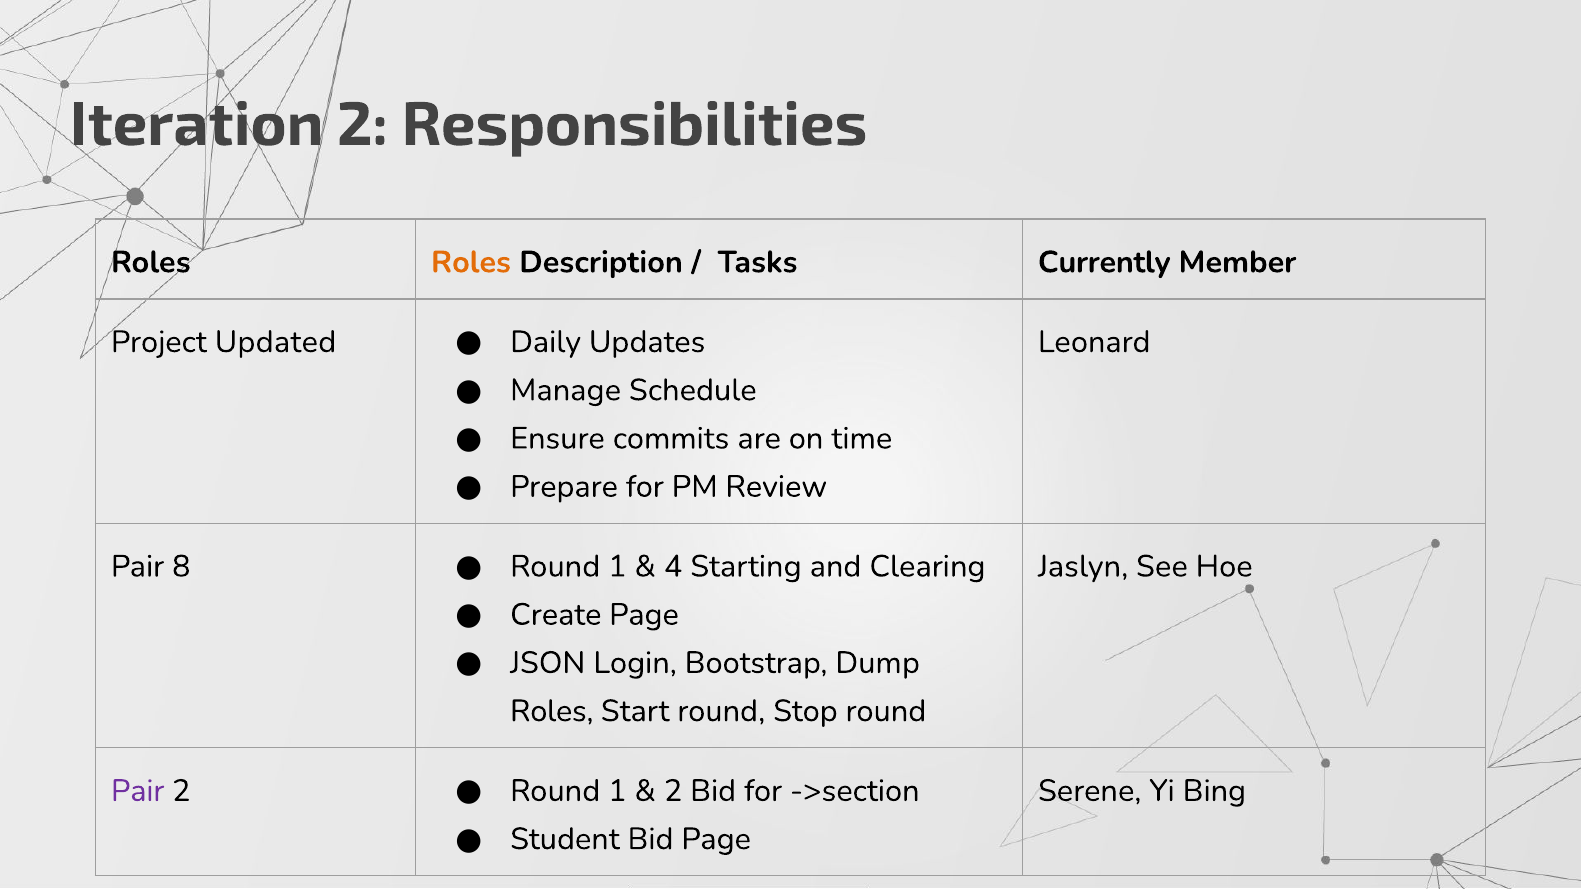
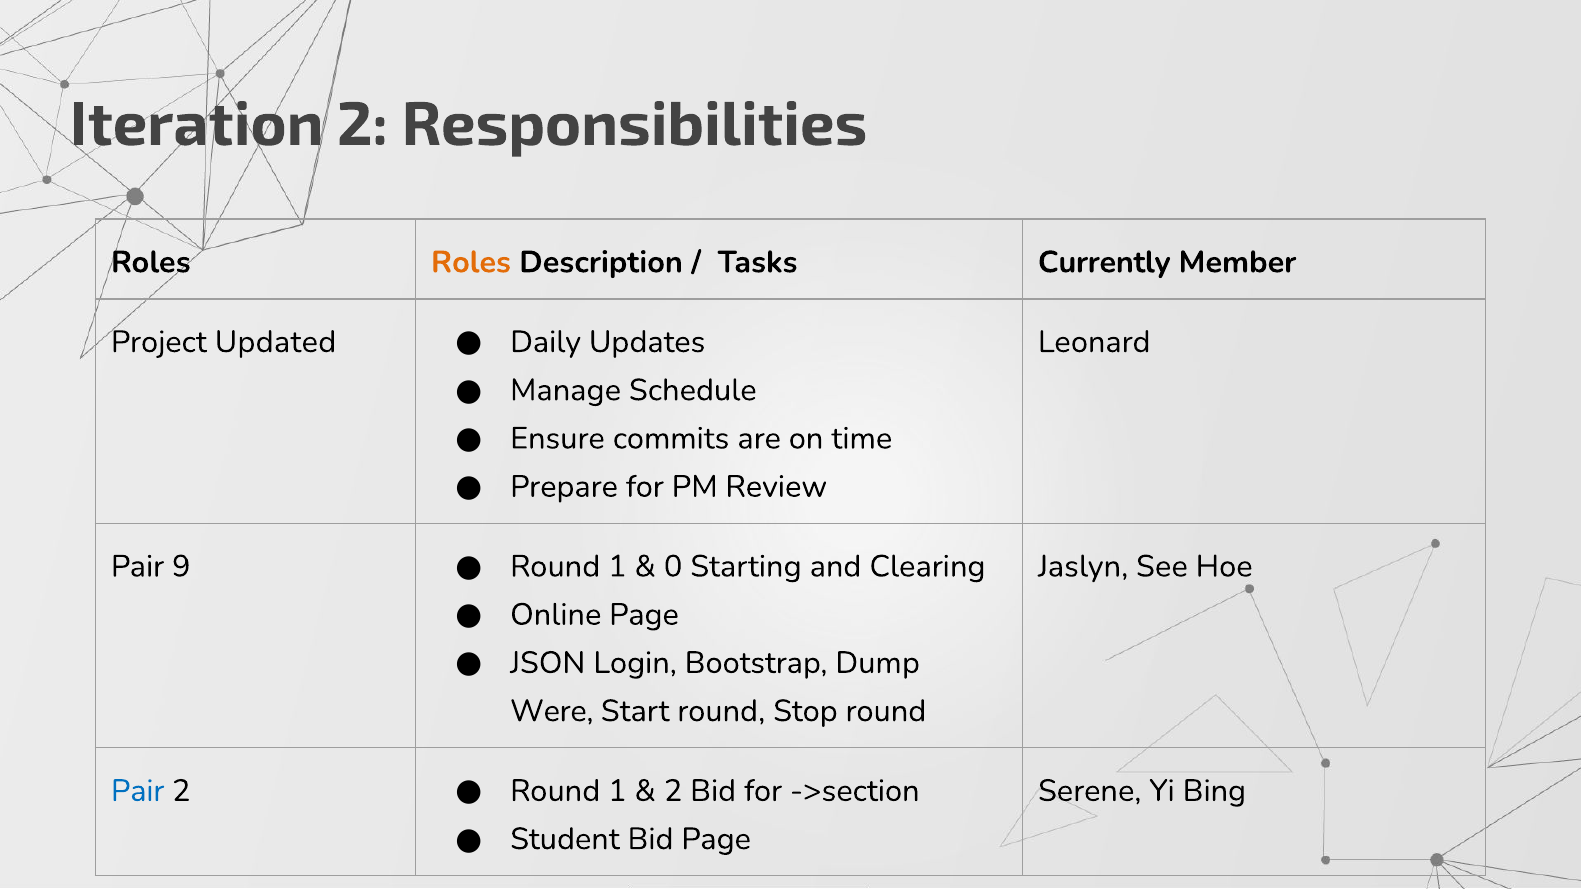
8: 8 -> 9 (181, 567)
4: 4 -> 0 (673, 567)
Create: Create -> Online (556, 615)
Roles: Roles -> Were (552, 711)
Pair colour: purple -> blue (138, 791)
